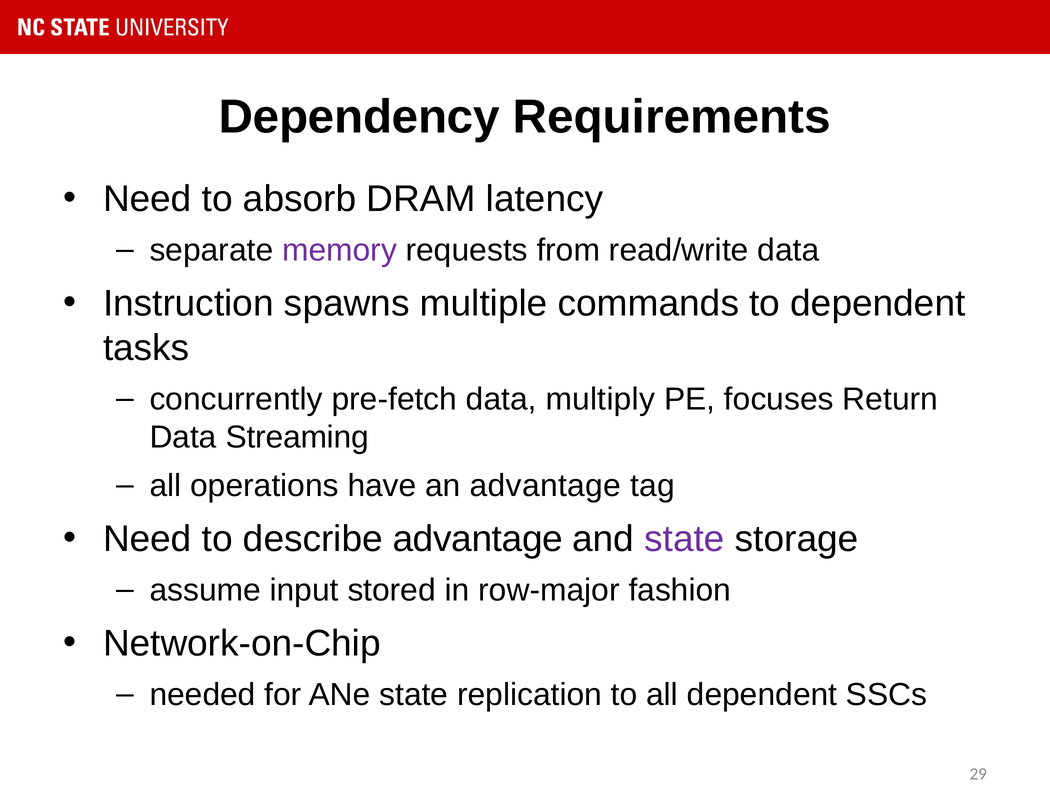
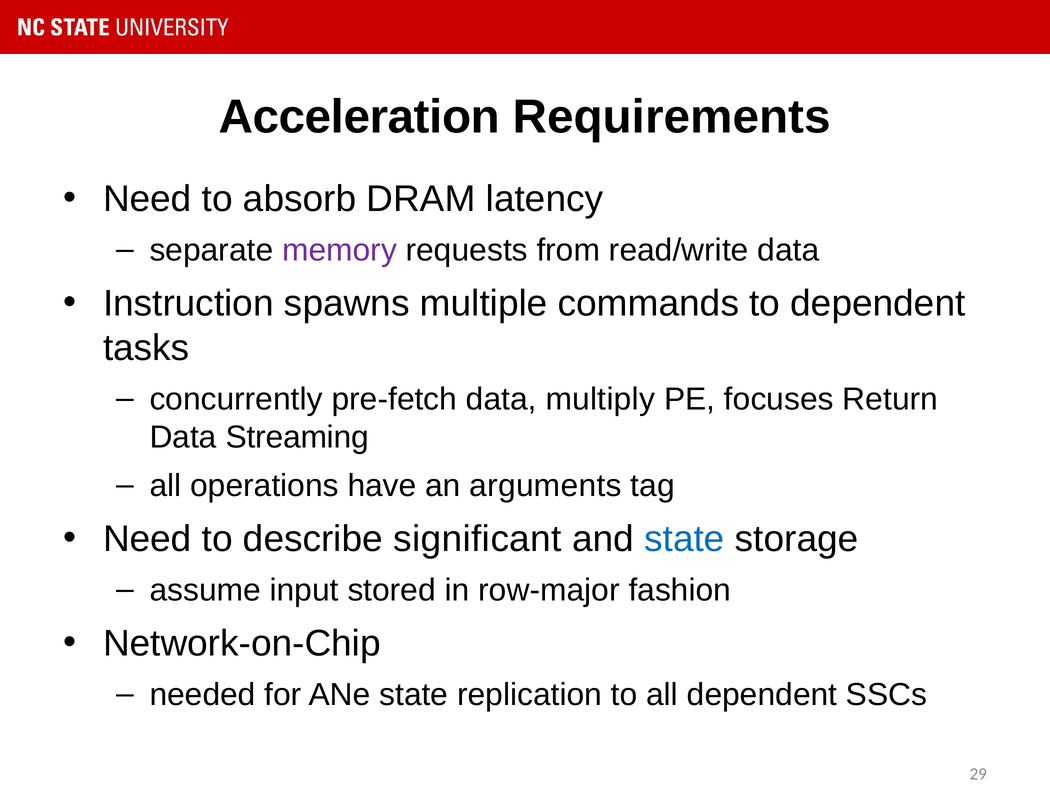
Dependency: Dependency -> Acceleration (359, 117)
an advantage: advantage -> arguments (545, 486)
describe advantage: advantage -> significant (477, 539)
state colour: purple -> blue (684, 539)
